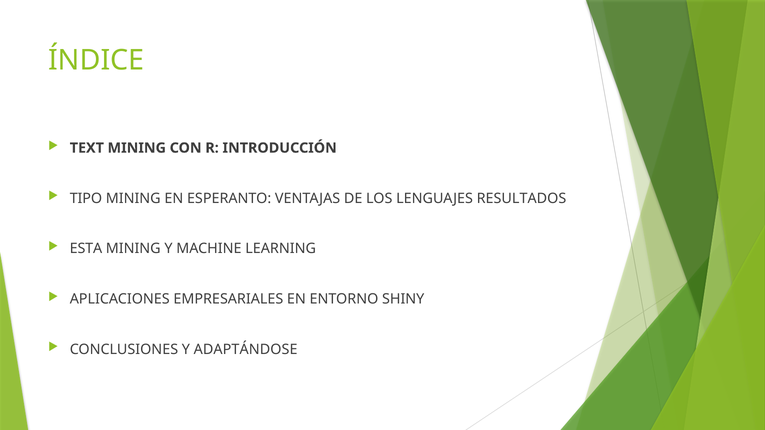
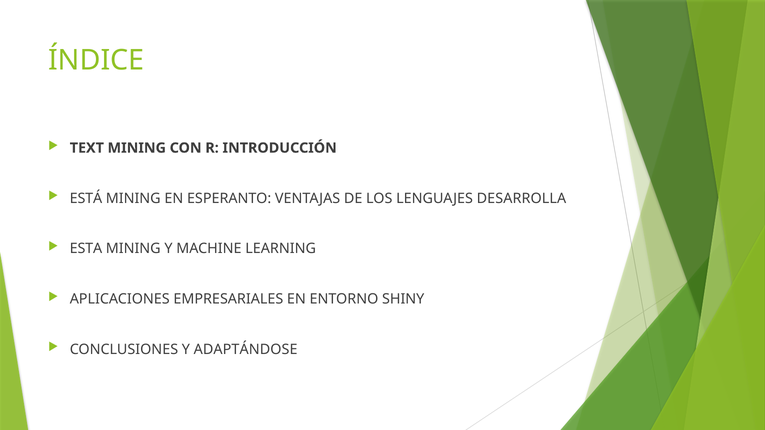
TIPO: TIPO -> ESTÁ (86, 198)
RESULTADOS: RESULTADOS -> DESARROLLA (521, 198)
